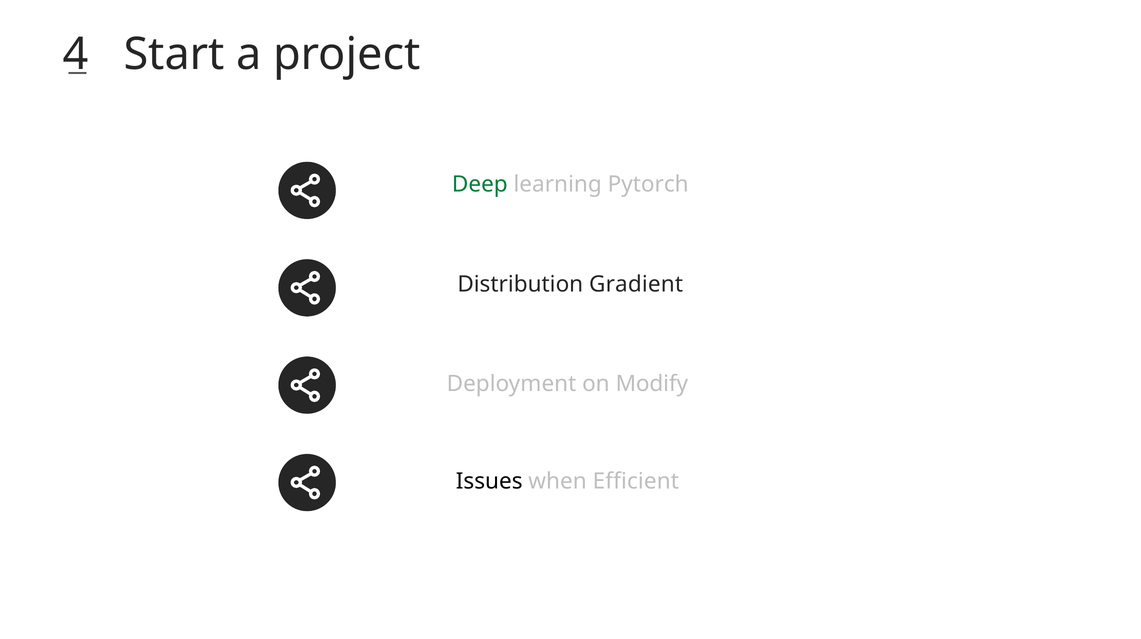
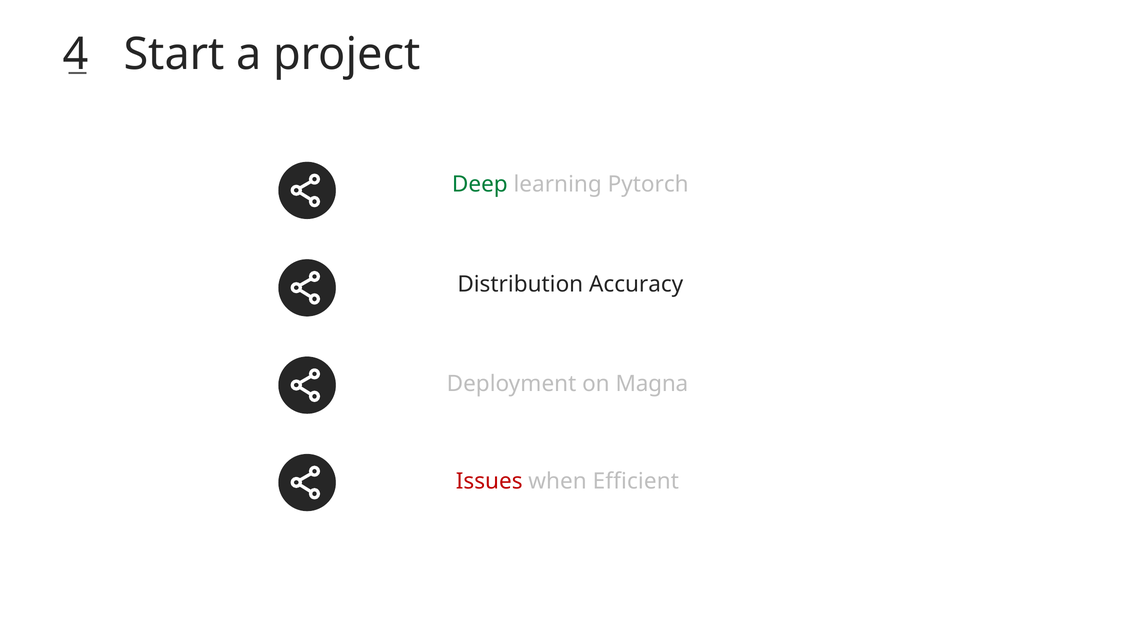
Gradient: Gradient -> Accuracy (636, 284)
Modify: Modify -> Magna (652, 384)
Issues colour: black -> red (489, 481)
